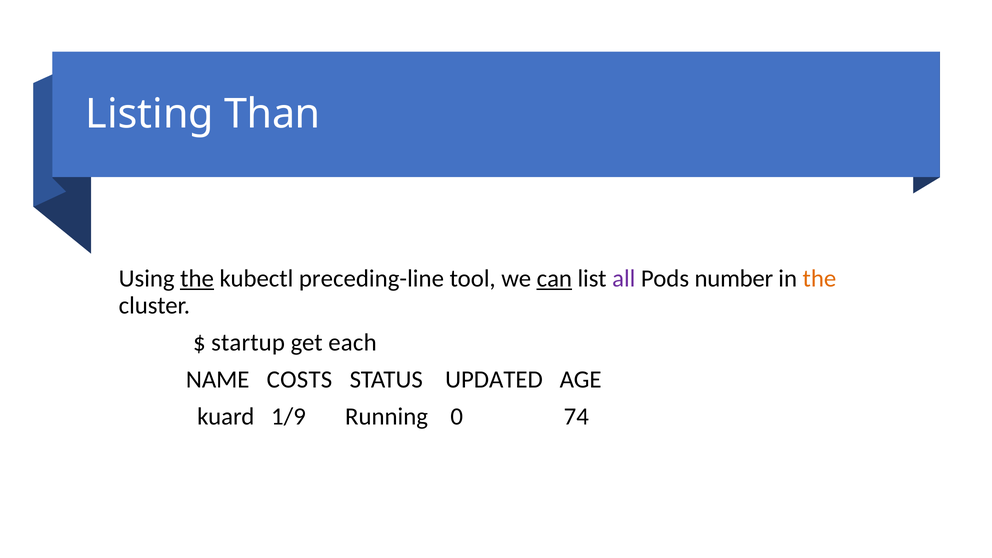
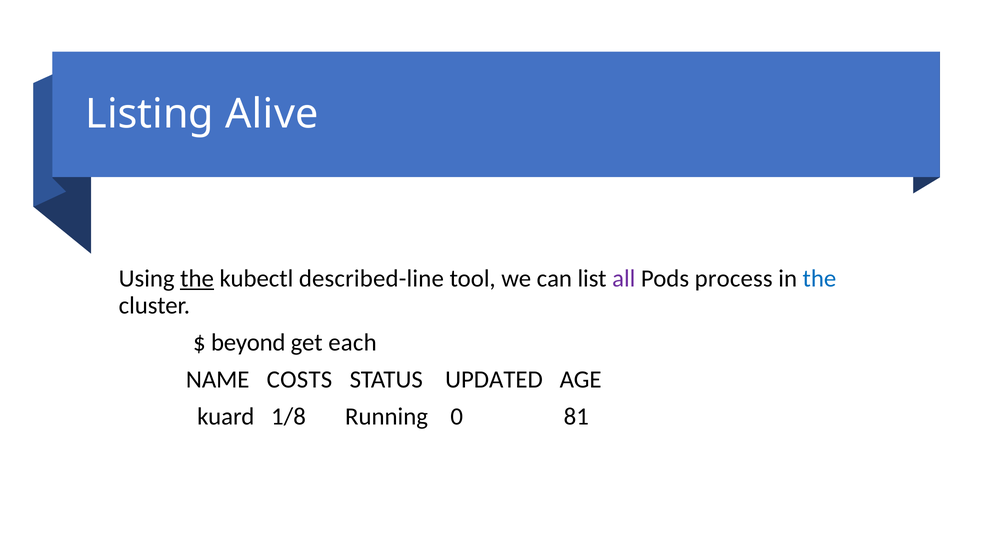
Than: Than -> Alive (272, 114)
preceding-line: preceding-line -> described-line (371, 279)
can underline: present -> none (554, 279)
number: number -> process (734, 279)
the colour: orange -> blue (819, 279)
startup: startup -> beyond (248, 342)
1/9: 1/9 -> 1/8 (288, 417)
74: 74 -> 81 (576, 417)
